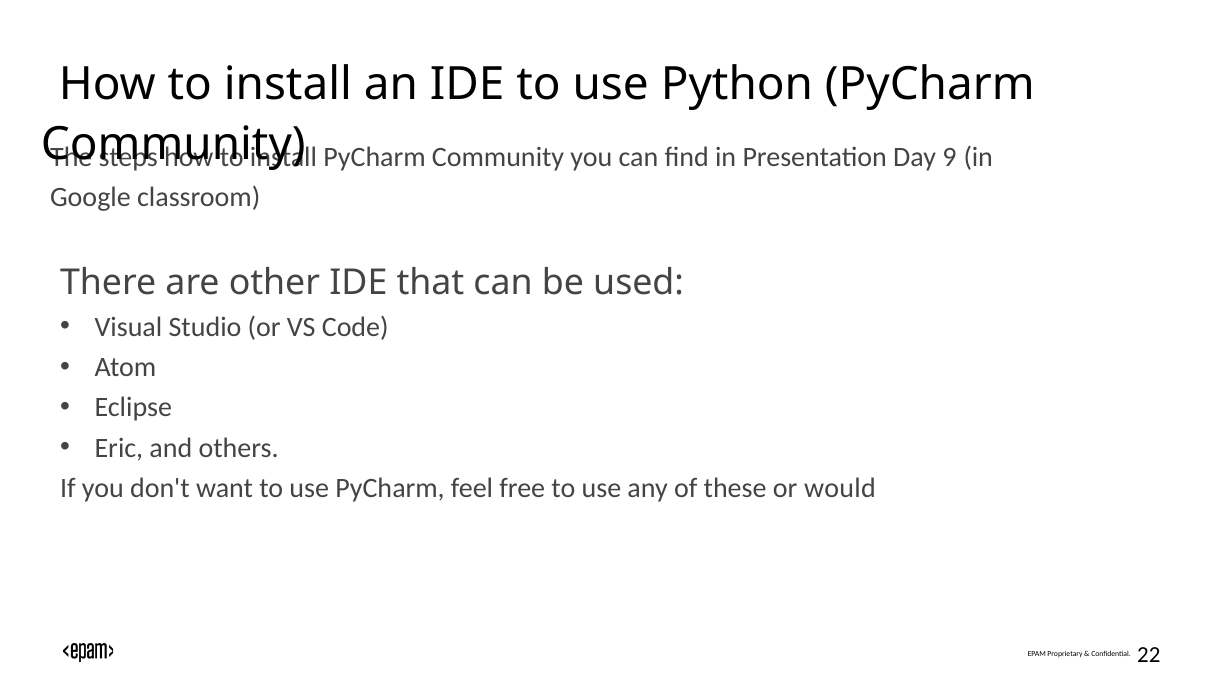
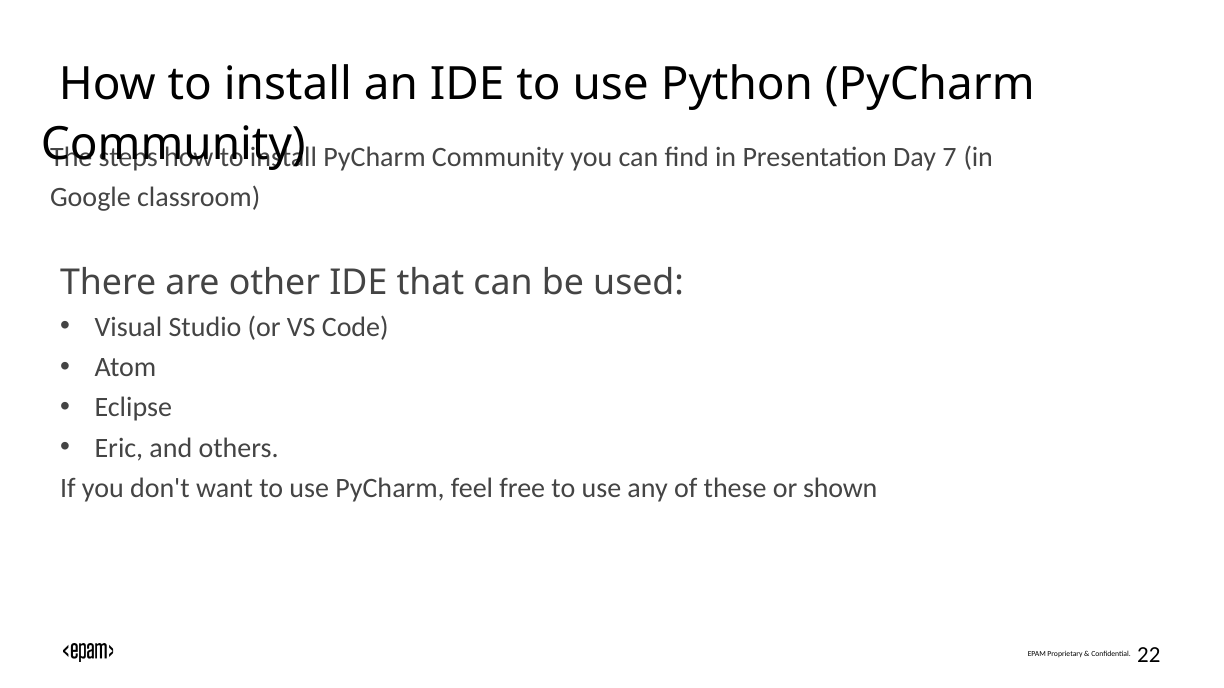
9: 9 -> 7 (949, 157)
would: would -> shown (840, 489)
